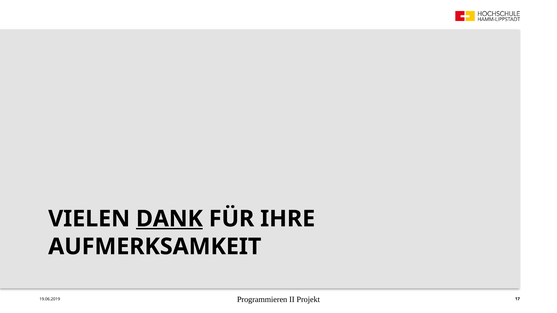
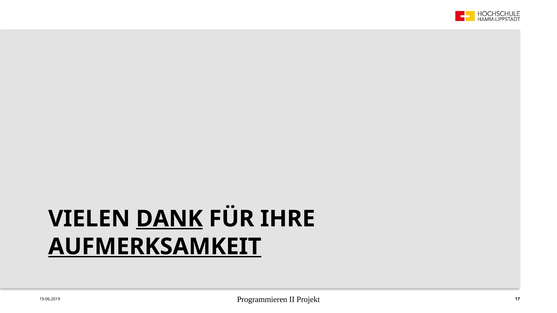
AUFMERKSAMKEIT underline: none -> present (155, 247)
